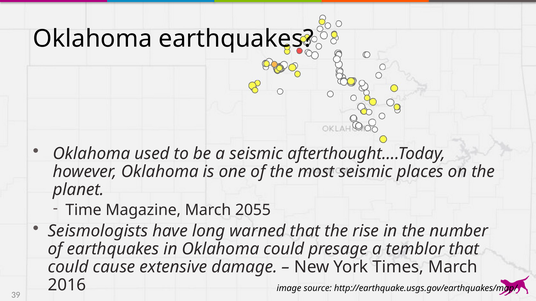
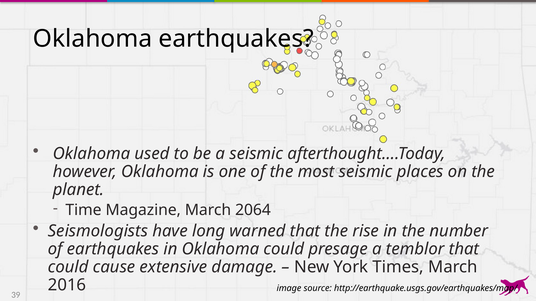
2055: 2055 -> 2064 (253, 210)
